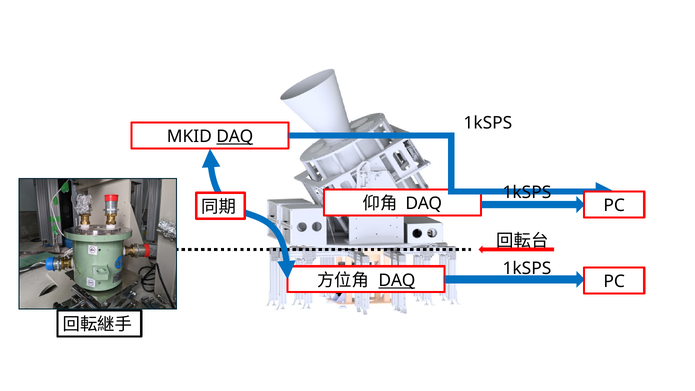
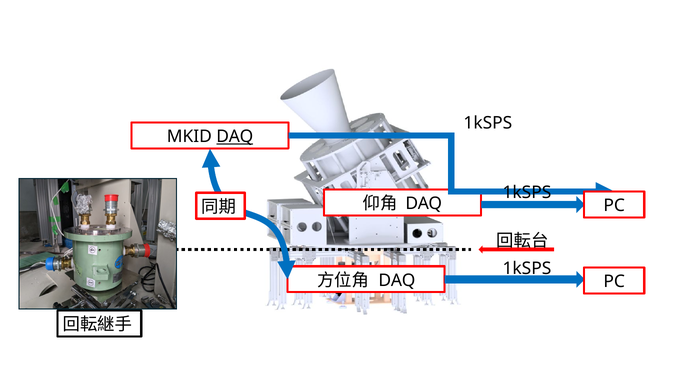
DAQ underline: present -> none (397, 280)
